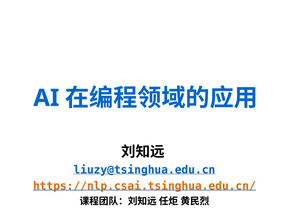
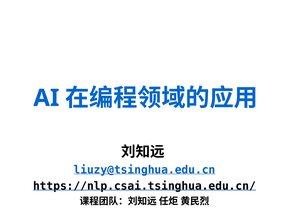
https://nlp.csai.tsinghua.edu.cn/ colour: orange -> black (144, 186)
